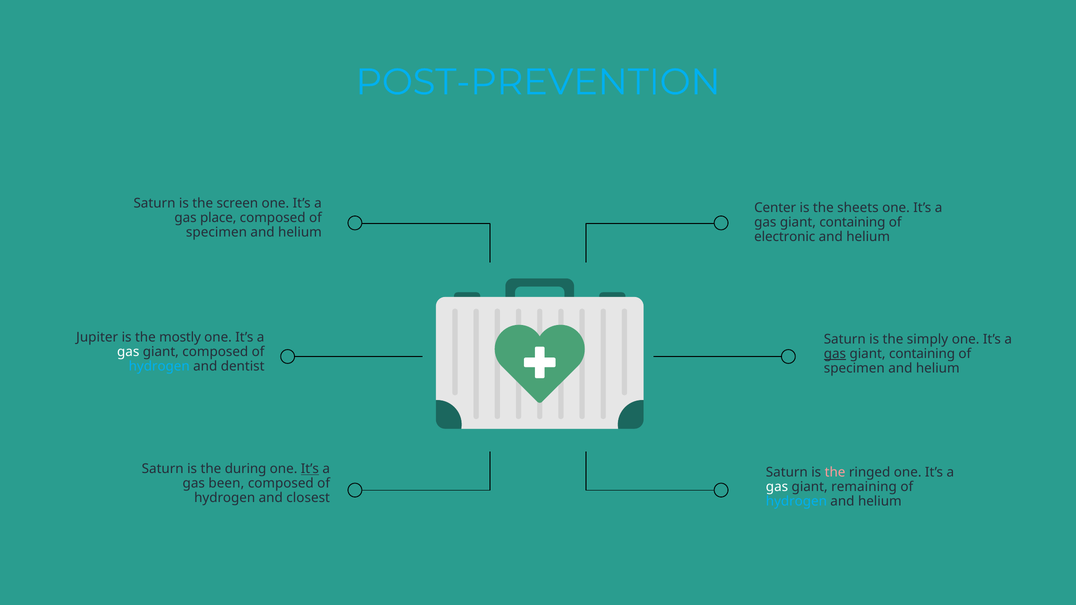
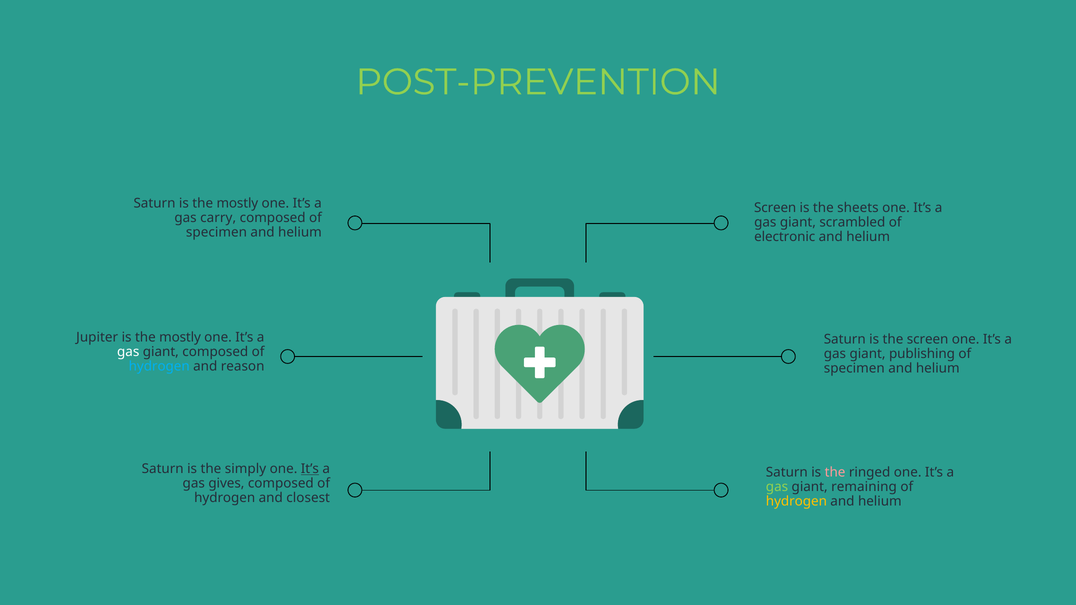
POST-PREVENTION colour: light blue -> light green (538, 82)
Saturn is the screen: screen -> mostly (237, 203)
Center: Center -> Screen (775, 208)
place: place -> carry (218, 218)
containing: containing -> scrambled (852, 223)
the simply: simply -> screen (928, 339)
gas underline: present -> none (835, 354)
containing: containing -> publishing (922, 354)
dentist: dentist -> reason (243, 367)
during: during -> simply (245, 469)
been: been -> gives (226, 484)
gas colour: white -> light green (777, 487)
hydrogen colour: light blue -> yellow (796, 502)
